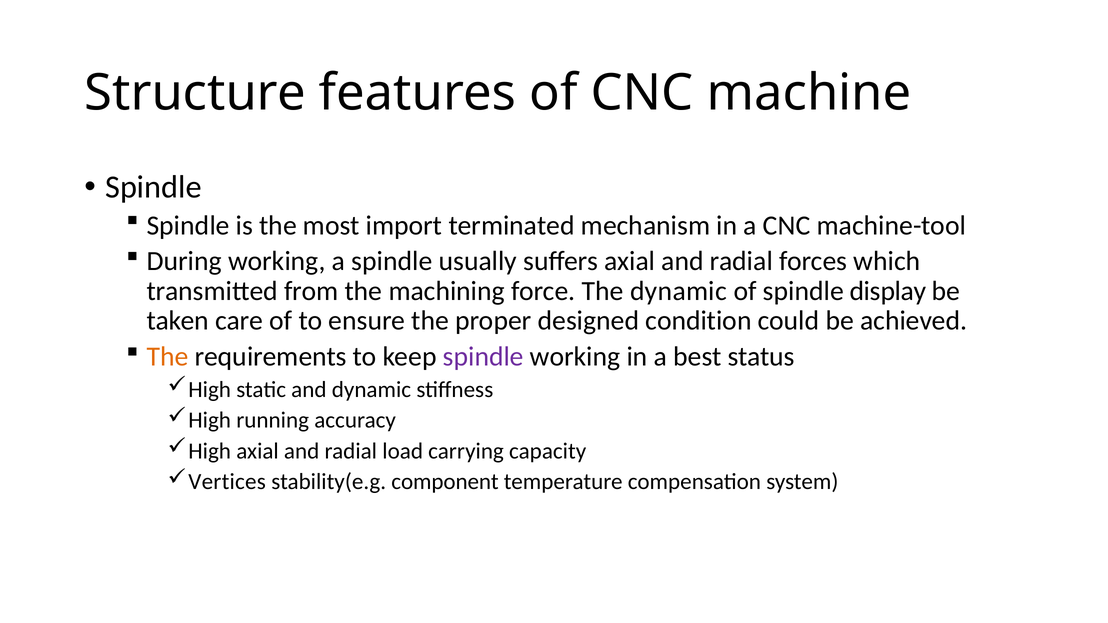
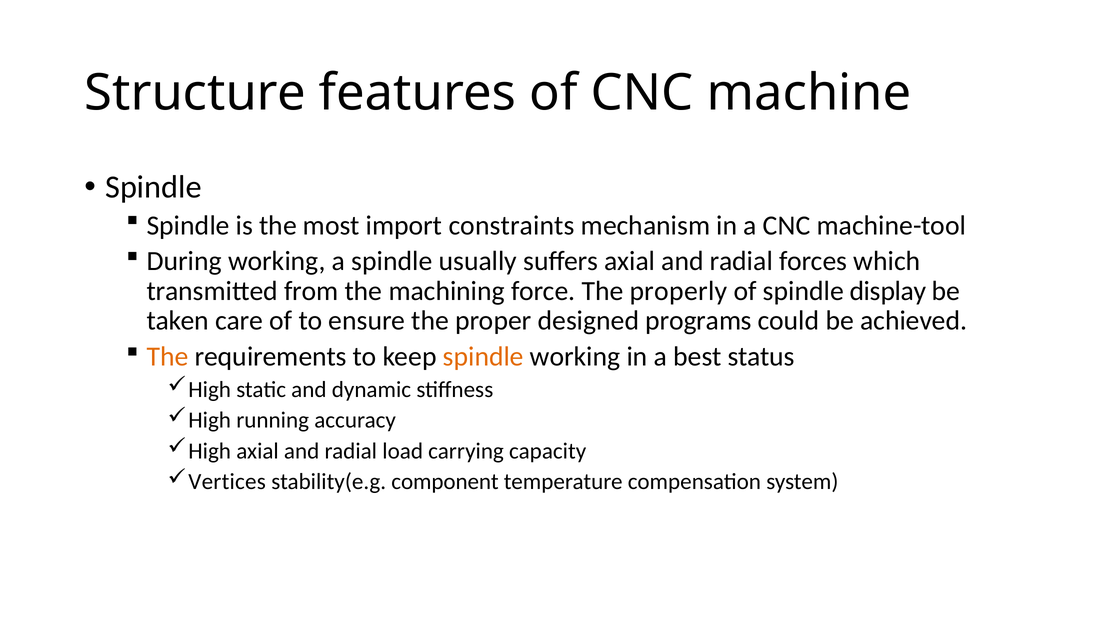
terminated: terminated -> constraints (512, 225)
The dynamic: dynamic -> properly (678, 291)
condition: condition -> programs (699, 321)
spindle colour: purple -> orange (483, 357)
